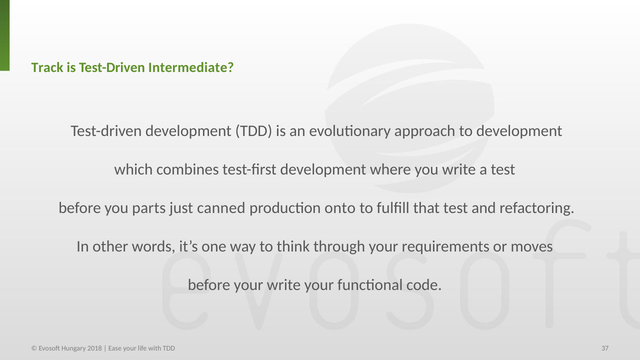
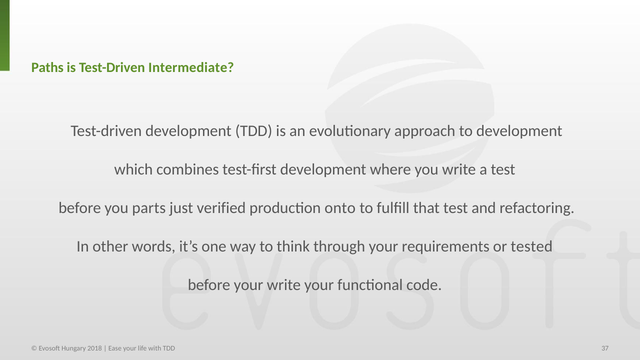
Track: Track -> Paths (47, 68)
canned: canned -> verified (221, 208)
moves: moves -> tested (532, 246)
